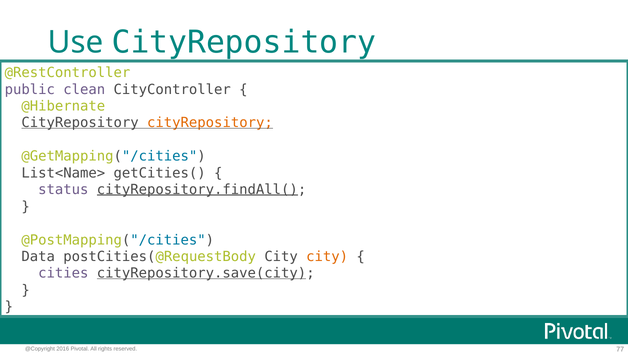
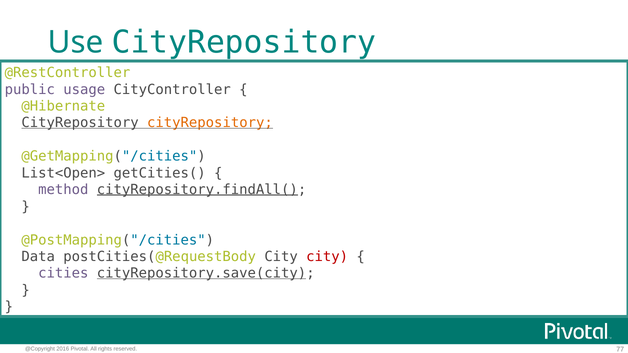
clean: clean -> usage (84, 89)
List<Name>: List<Name> -> List<Open> (63, 173)
status: status -> method (63, 190)
city colour: orange -> red (327, 257)
